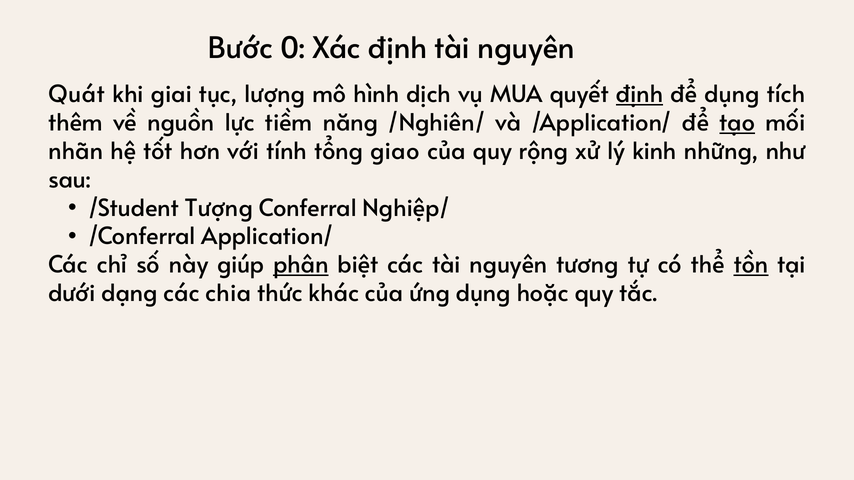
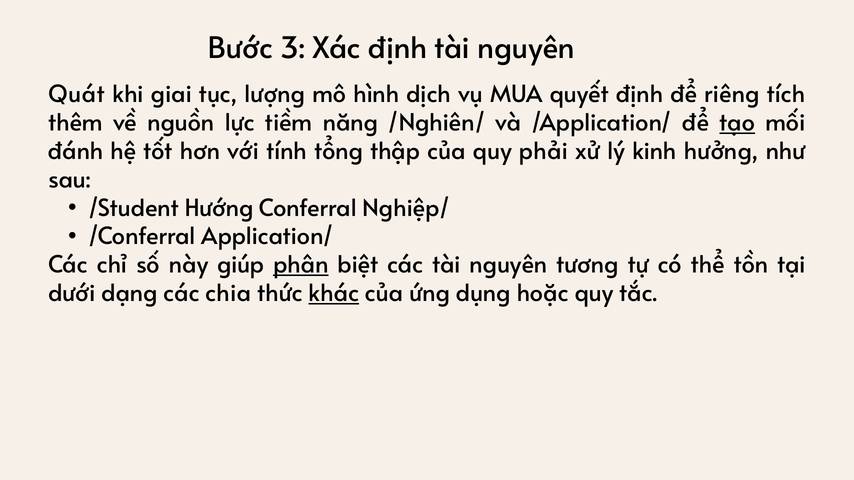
0: 0 -> 3 (293, 48)
định underline: present -> none (640, 95)
để dụng: dụng -> riêng (732, 95)
nhãn: nhãn -> đánh (76, 151)
giao: giao -> thập (395, 151)
rộng: rộng -> phải (543, 151)
những: những -> hưởng (721, 151)
Tượng: Tượng -> Hướng (219, 208)
tồn underline: present -> none (751, 265)
khác underline: none -> present (334, 294)
